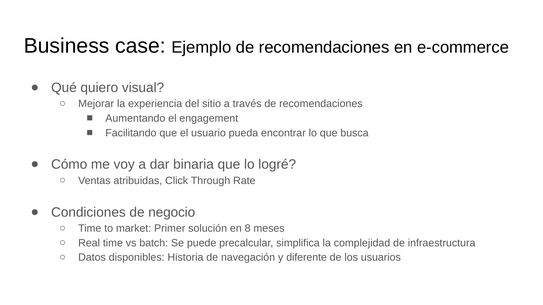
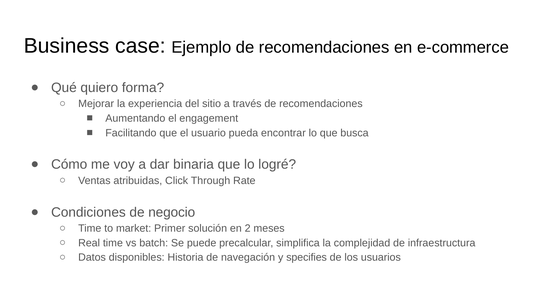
visual: visual -> forma (143, 88)
8: 8 -> 2 (248, 229)
diferente: diferente -> specifies (307, 258)
